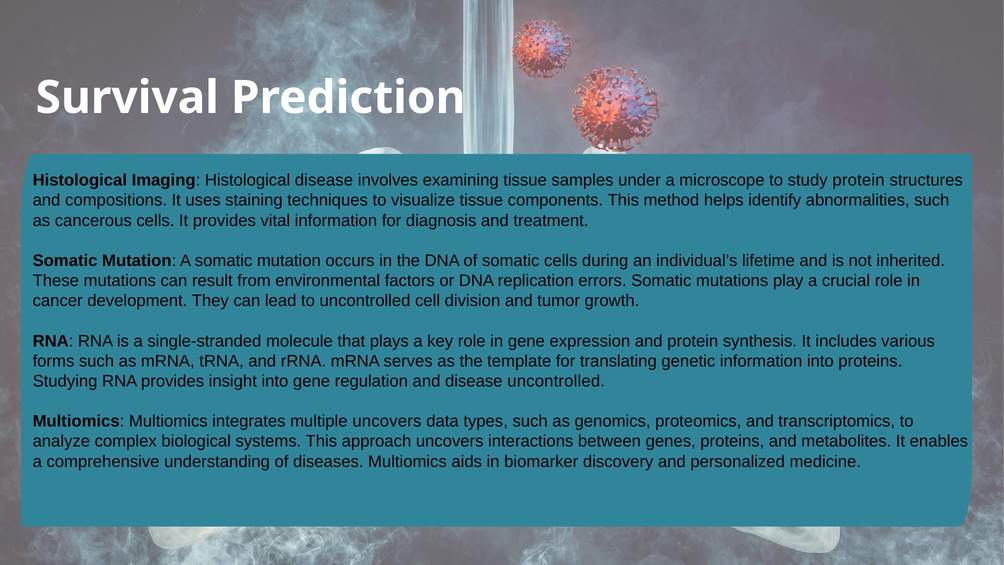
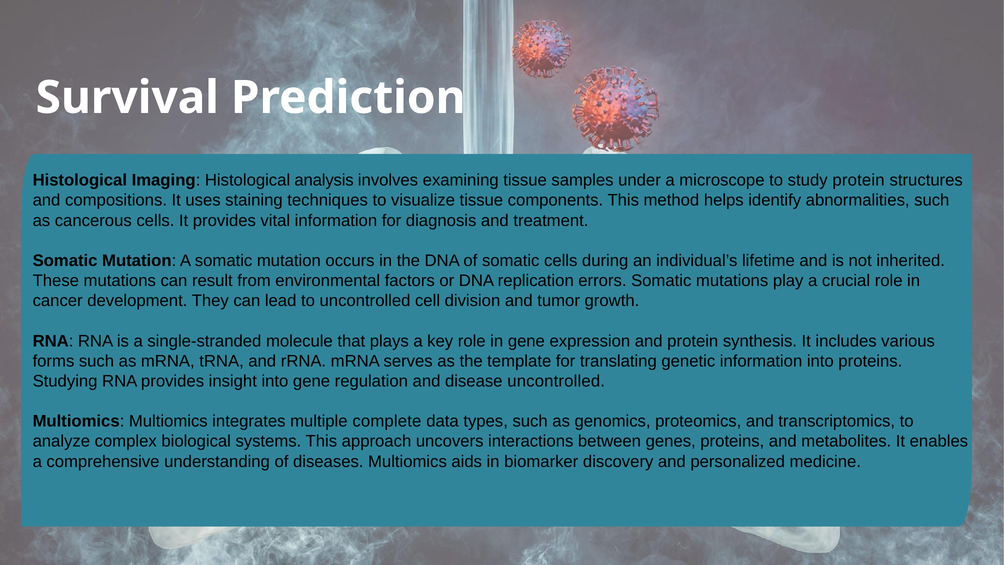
Histological disease: disease -> analysis (324, 180)
multiple uncovers: uncovers -> complete (387, 421)
